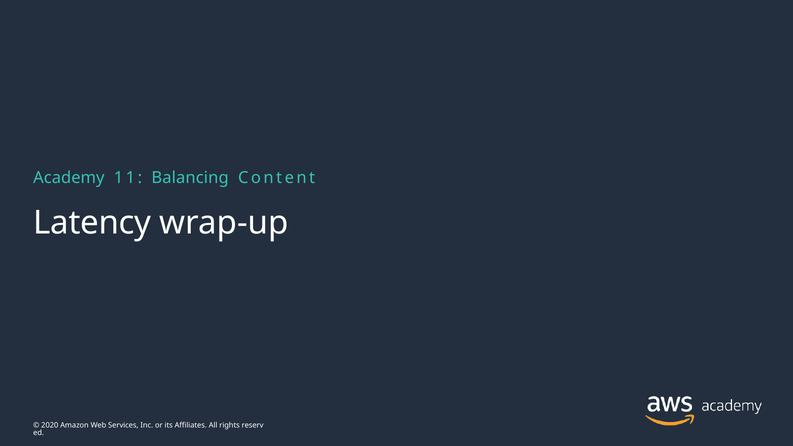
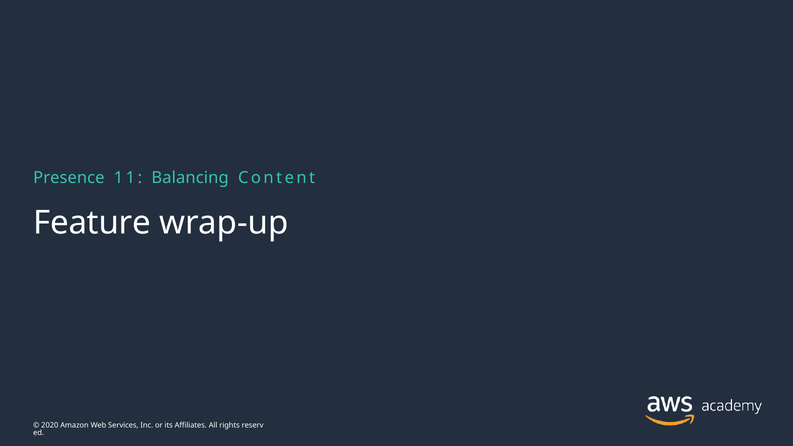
Academy: Academy -> Presence (69, 178)
Latency: Latency -> Feature (92, 223)
